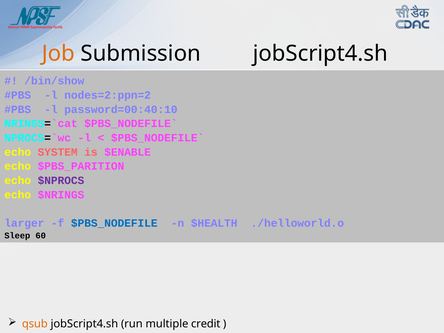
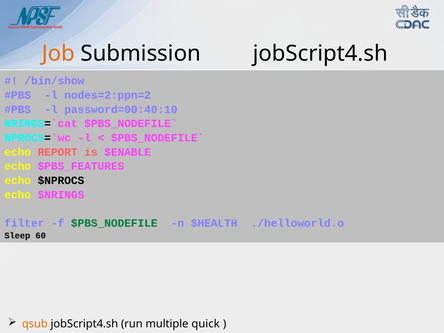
SYSTEM: SYSTEM -> REPORT (58, 152)
$PBS_PARITION: $PBS_PARITION -> $PBS_FEATURES (81, 166)
$NPROCS colour: purple -> black (61, 181)
larger: larger -> filter (24, 223)
$PBS_NODEFILE colour: blue -> green (114, 223)
credit: credit -> quick (206, 324)
